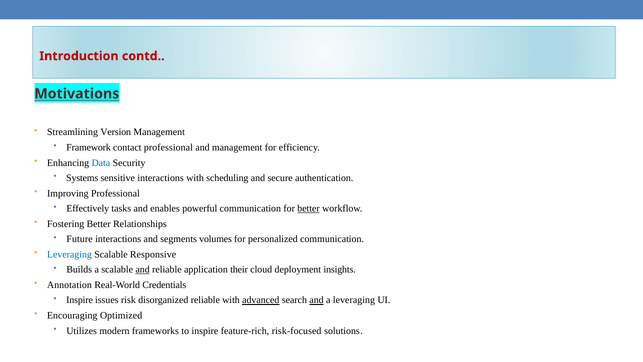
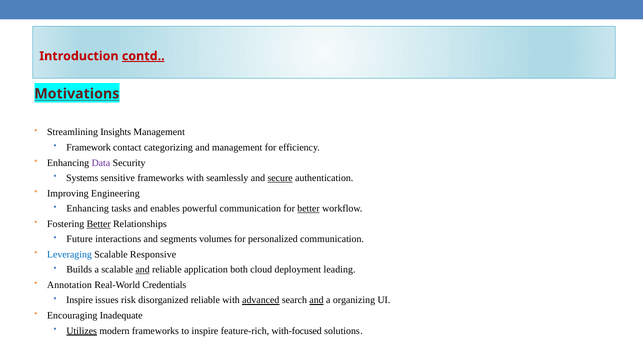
contd underline: none -> present (143, 56)
Version: Version -> Insights (116, 132)
contact professional: professional -> categorizing (168, 147)
Data colour: blue -> purple (101, 163)
sensitive interactions: interactions -> frameworks (161, 178)
scheduling: scheduling -> seamlessly (227, 178)
secure underline: none -> present (280, 178)
Improving Professional: Professional -> Engineering (115, 193)
Effectively: Effectively -> Enhancing (88, 208)
Better underline: none -> present (99, 224)
their: their -> both (239, 269)
insights: insights -> leading (340, 269)
a leveraging: leveraging -> organizing (354, 300)
Optimized: Optimized -> Inadequate (121, 315)
Utilizes underline: none -> present (82, 331)
risk-focused: risk-focused -> with-focused (297, 331)
